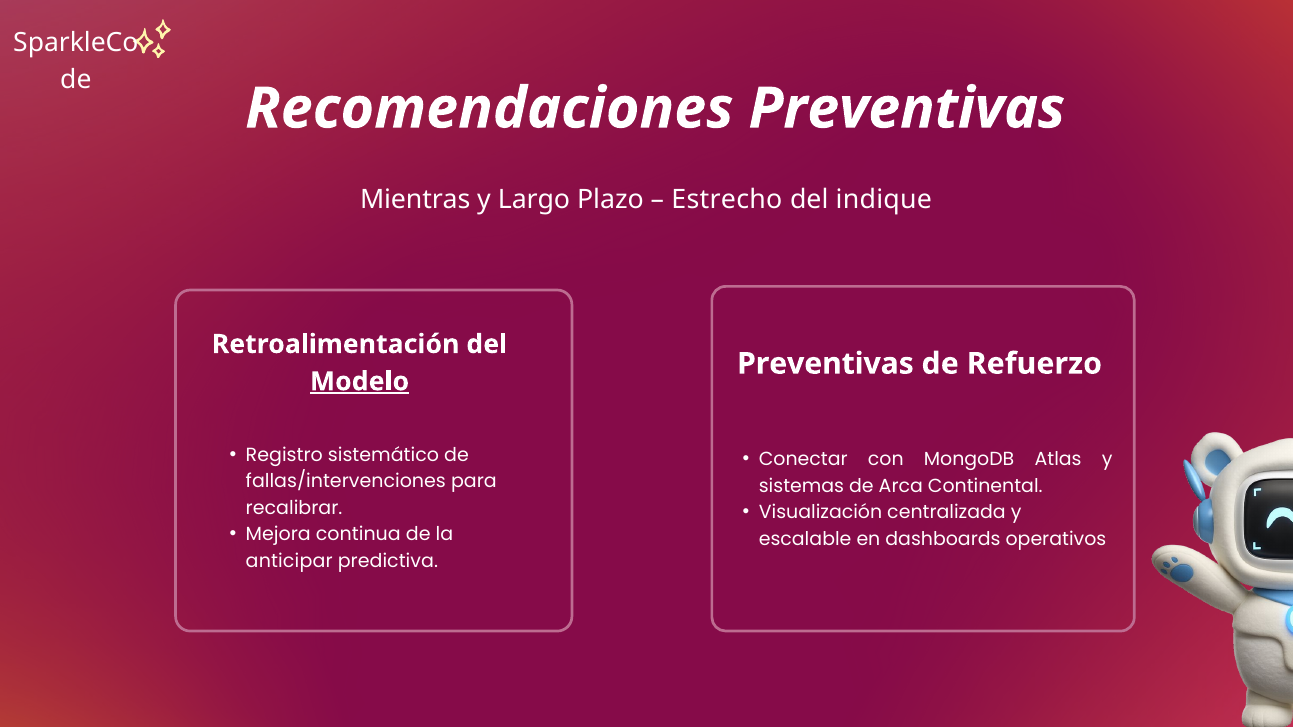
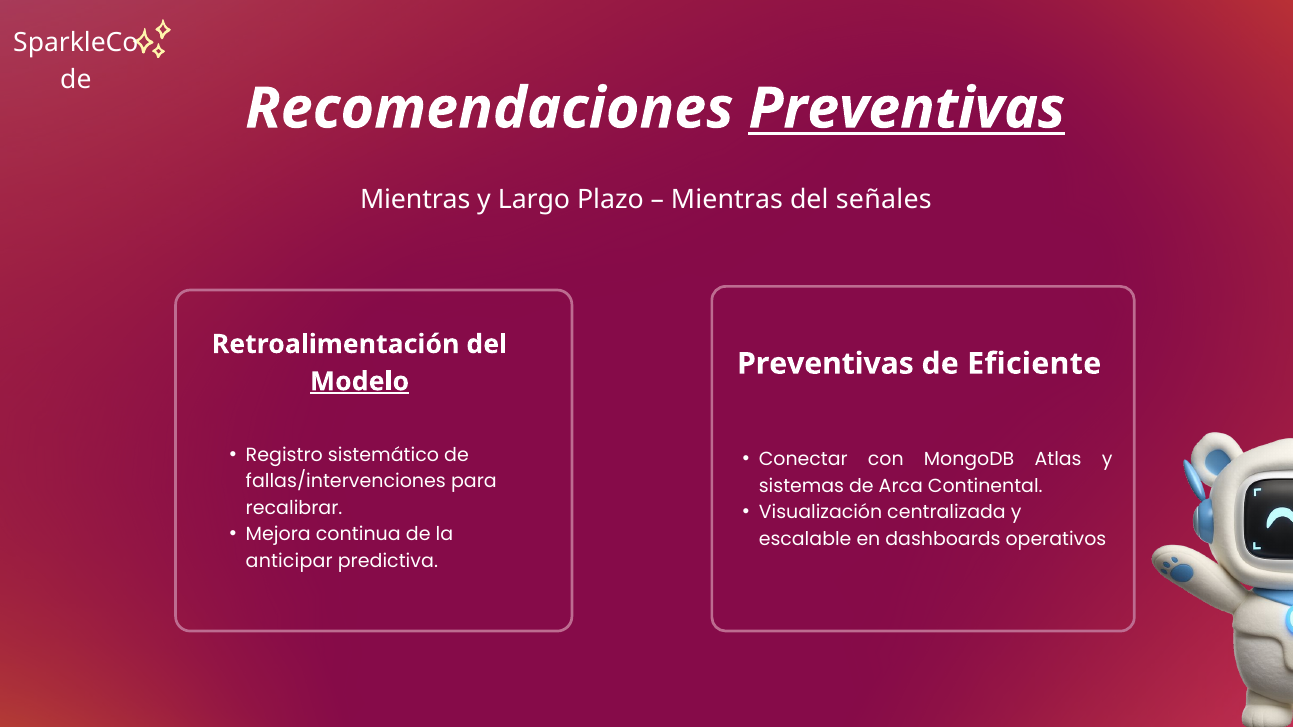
Preventivas underline: none -> present (907, 109)
Estrecho: Estrecho -> Mientras (727, 200)
indique: indique -> señales (884, 200)
Refuerzo: Refuerzo -> Eficiente (1034, 364)
